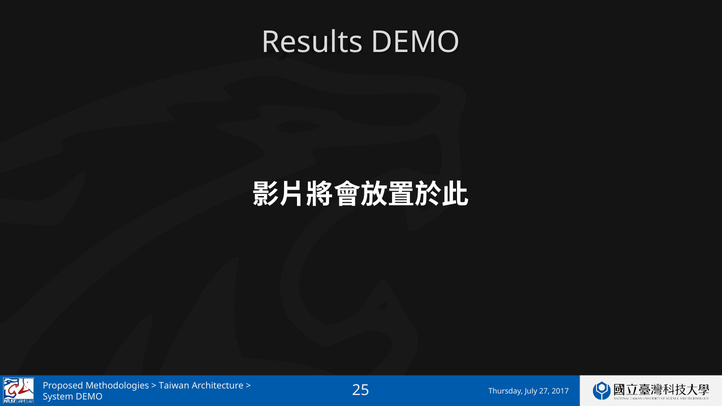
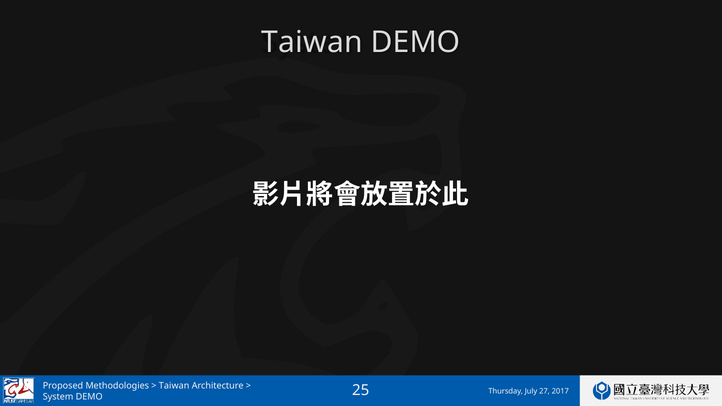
Results: Results -> Taiwan (312, 42)
